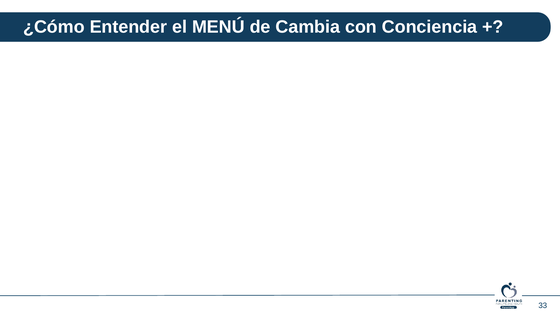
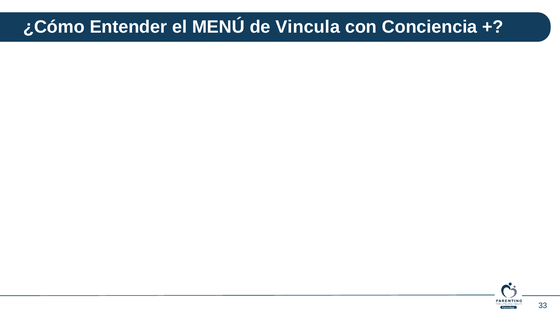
Cambia: Cambia -> Vincula (308, 27)
